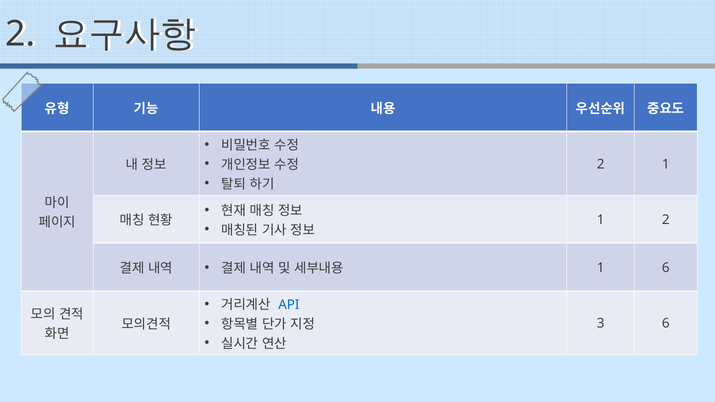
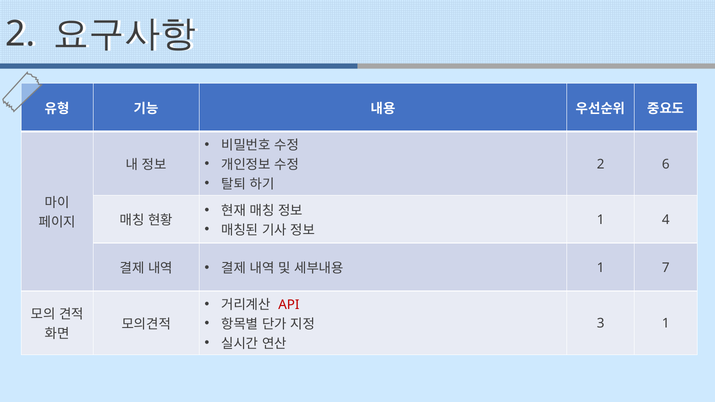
2 1: 1 -> 6 (666, 164)
1 2: 2 -> 4 (666, 220)
1 6: 6 -> 7 (666, 268)
API colour: blue -> red (289, 305)
3 6: 6 -> 1 (666, 324)
